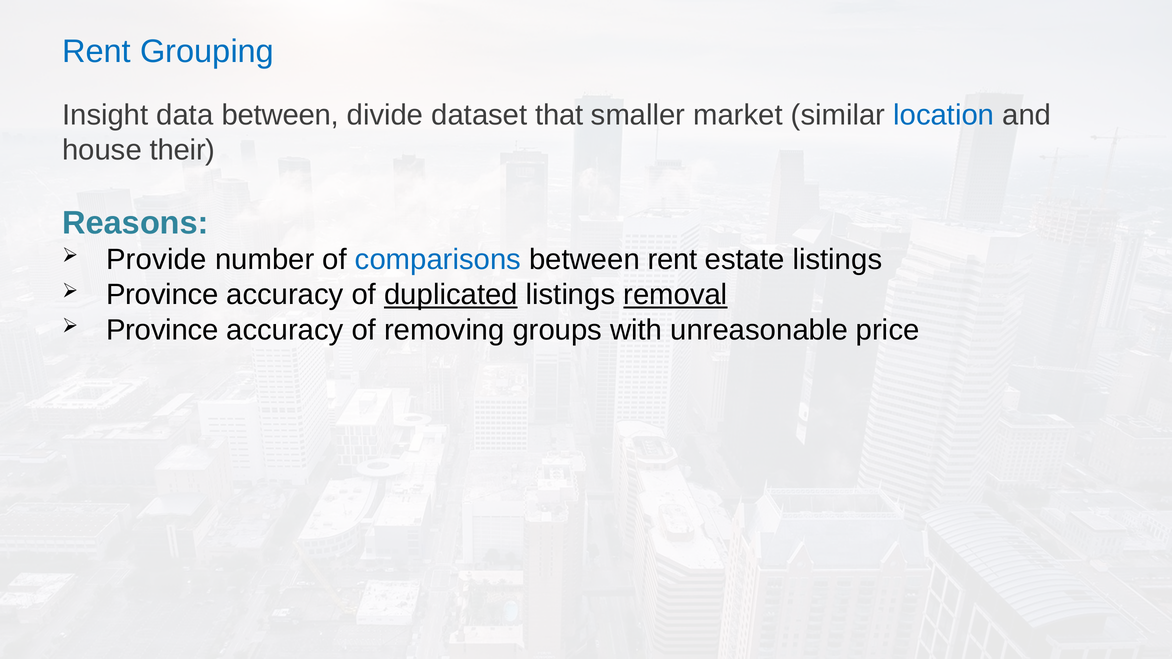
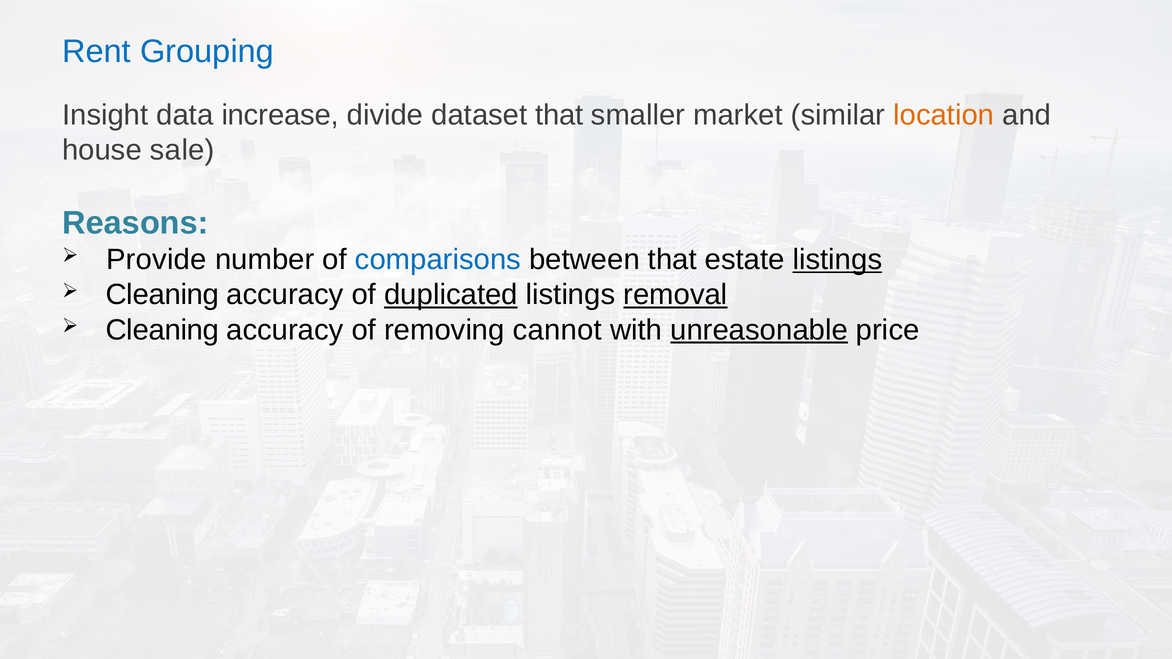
data between: between -> increase (280, 115)
location colour: blue -> orange (944, 115)
their: their -> sale (182, 150)
between rent: rent -> that (672, 260)
listings underline: none -> present (837, 260)
Province: Province -> Cleaning (162, 295)
Province: Province -> Cleaning (162, 330)
groups: groups -> cannot (557, 330)
unreasonable underline: none -> present (759, 330)
